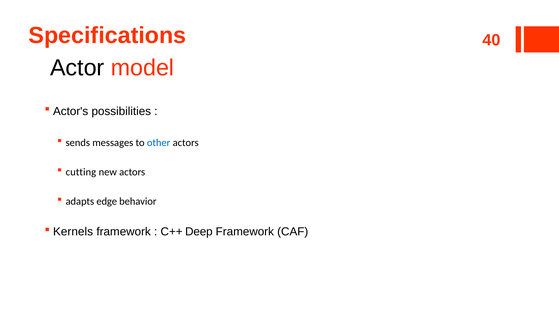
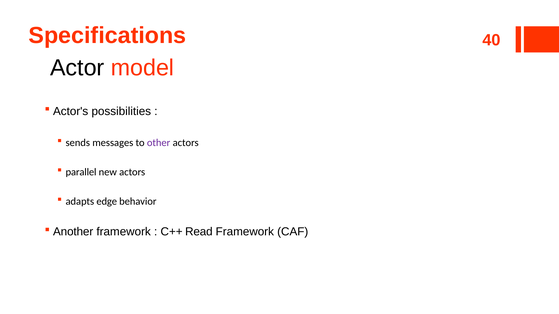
other colour: blue -> purple (159, 143)
cutting: cutting -> parallel (81, 172)
Kernels: Kernels -> Another (73, 232)
Deep: Deep -> Read (199, 232)
